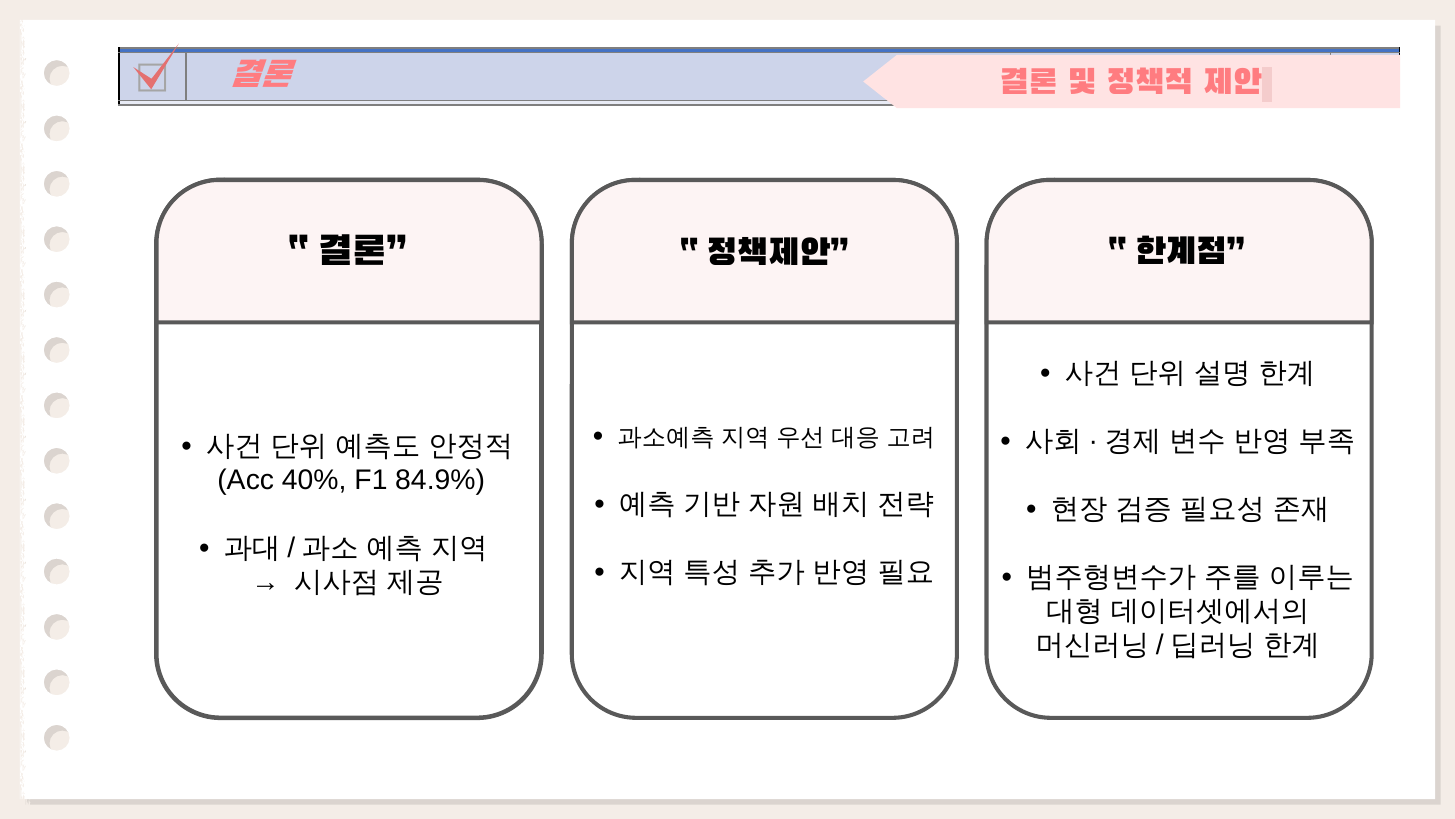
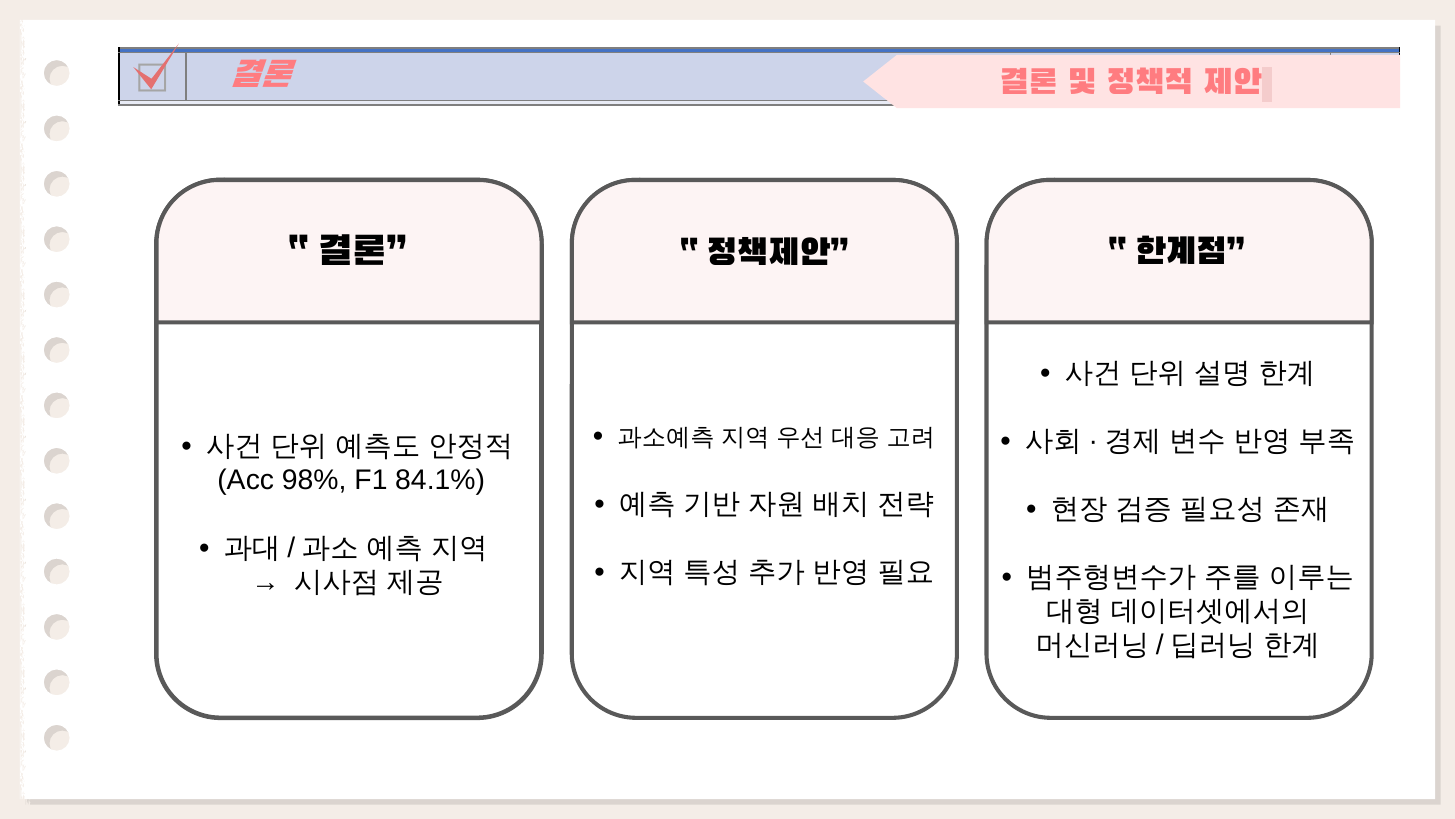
40%: 40% -> 98% (314, 480)
84.9%: 84.9% -> 84.1% (440, 480)
